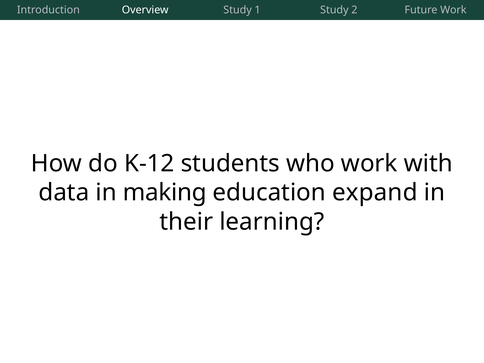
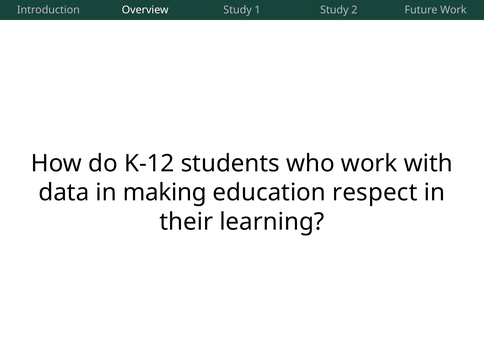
expand: expand -> respect (375, 193)
